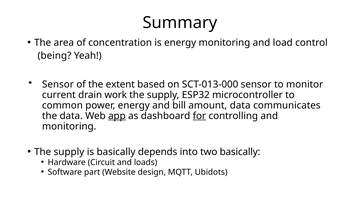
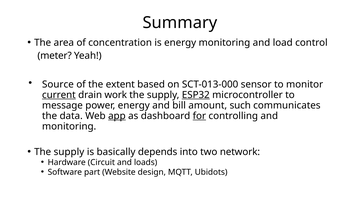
being: being -> meter (55, 56)
Sensor: Sensor -> Source (58, 85)
current underline: none -> present (59, 95)
ESP32 underline: none -> present (196, 95)
common: common -> message (62, 106)
amount data: data -> such (240, 106)
two basically: basically -> network (240, 152)
